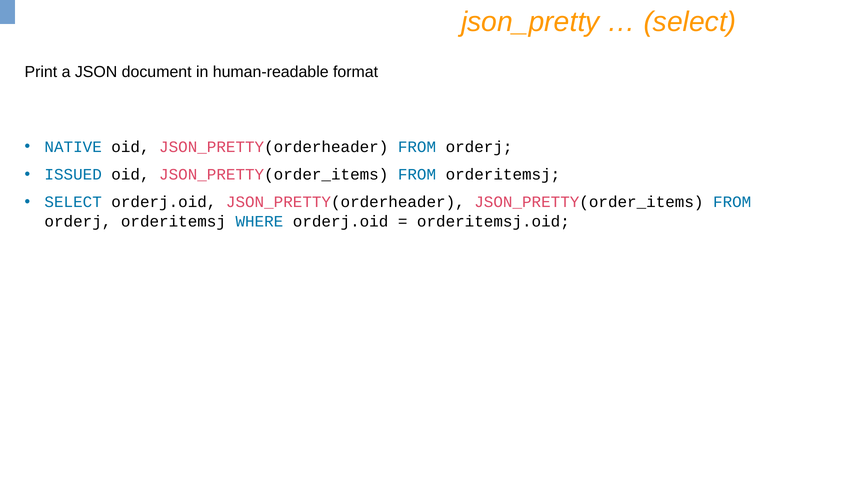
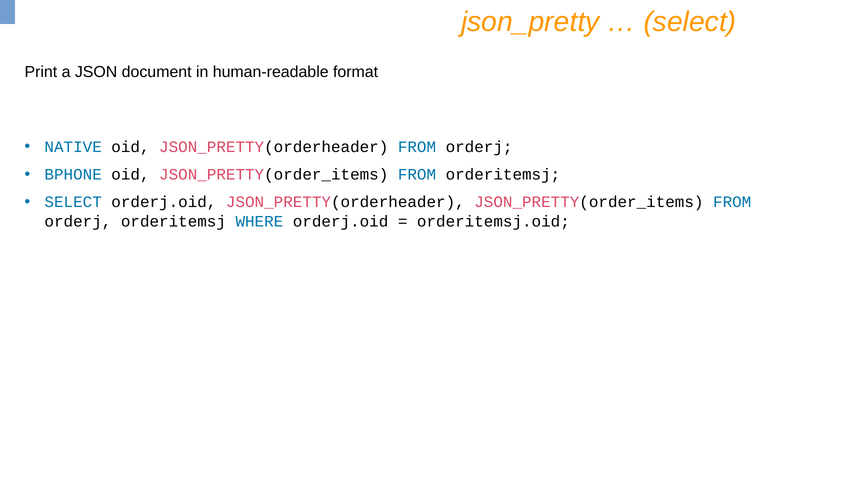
ISSUED: ISSUED -> BPHONE (73, 175)
